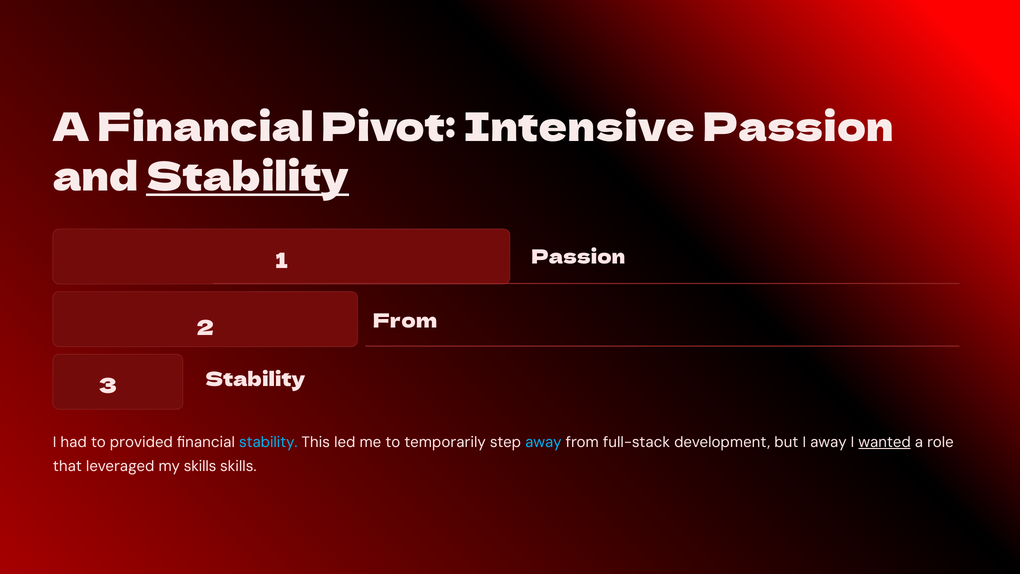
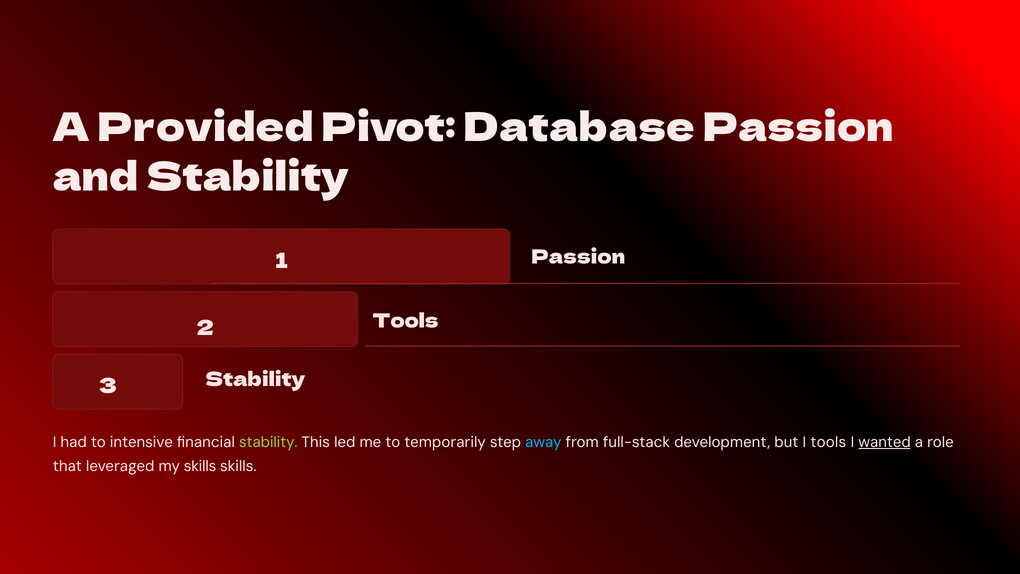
A Financial: Financial -> Provided (206, 128)
Intensive: Intensive -> Database (579, 128)
Stability underline: present -> none (248, 178)
2 From: From -> Tools (405, 321)
provided: provided -> intensive (141, 442)
stability colour: light blue -> light green (268, 442)
I away: away -> tools (828, 442)
